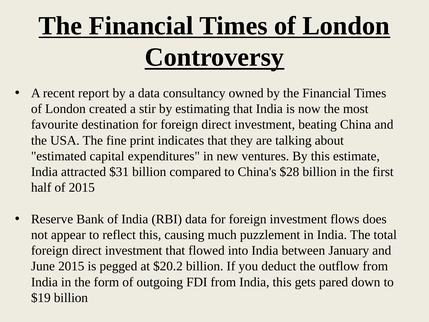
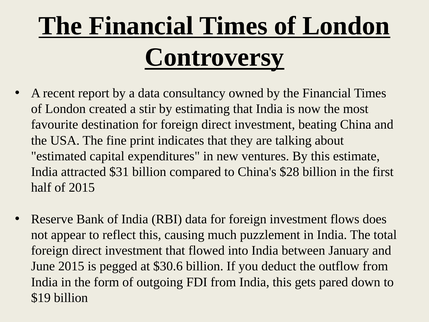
$20.2: $20.2 -> $30.6 (168, 266)
